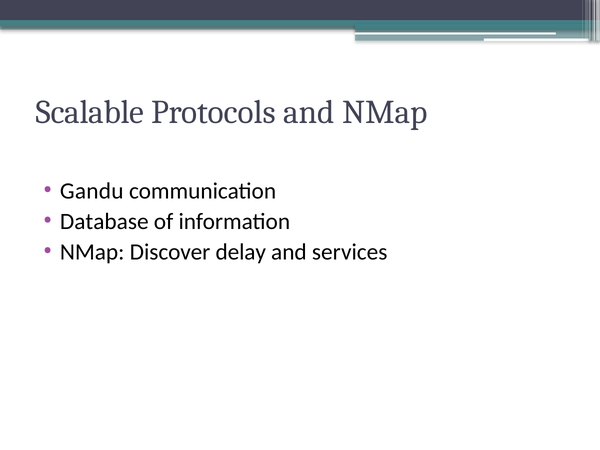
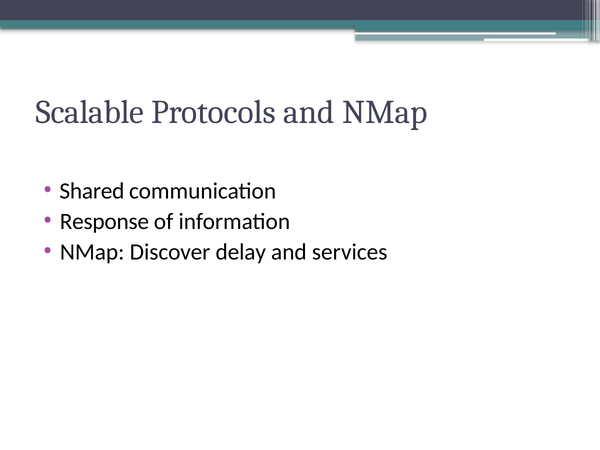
Gandu: Gandu -> Shared (92, 191)
Database: Database -> Response (104, 222)
